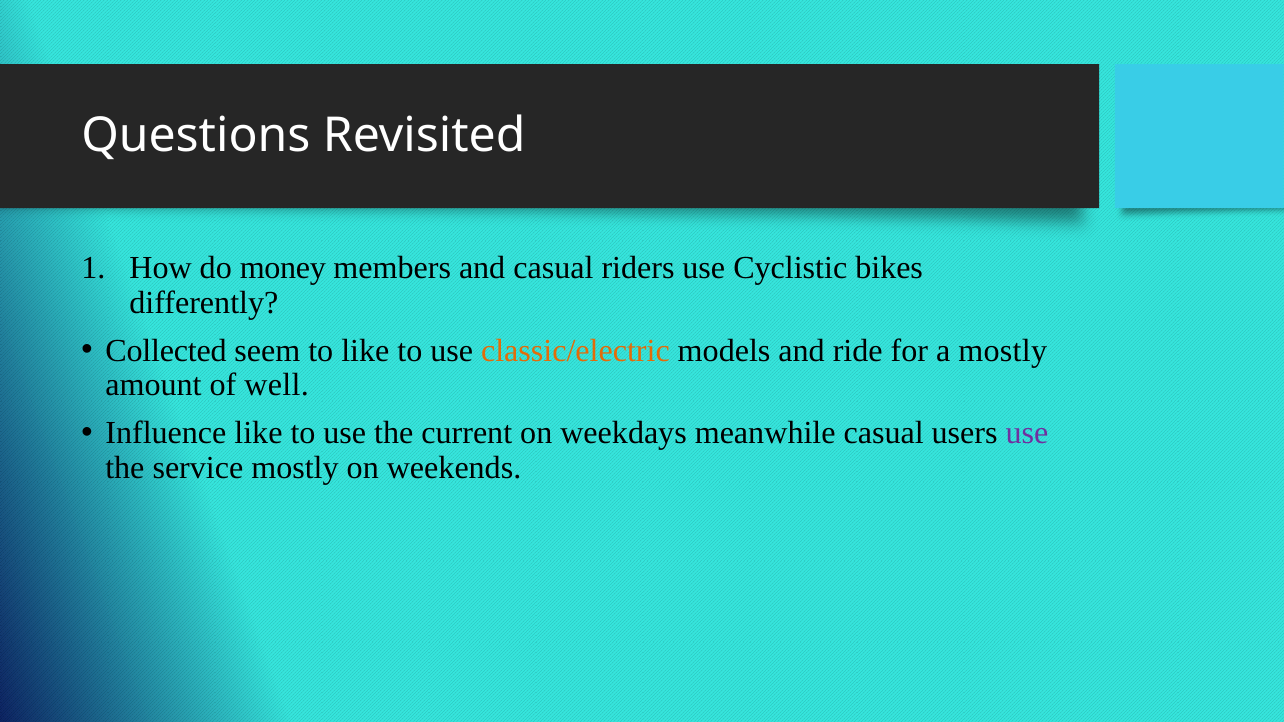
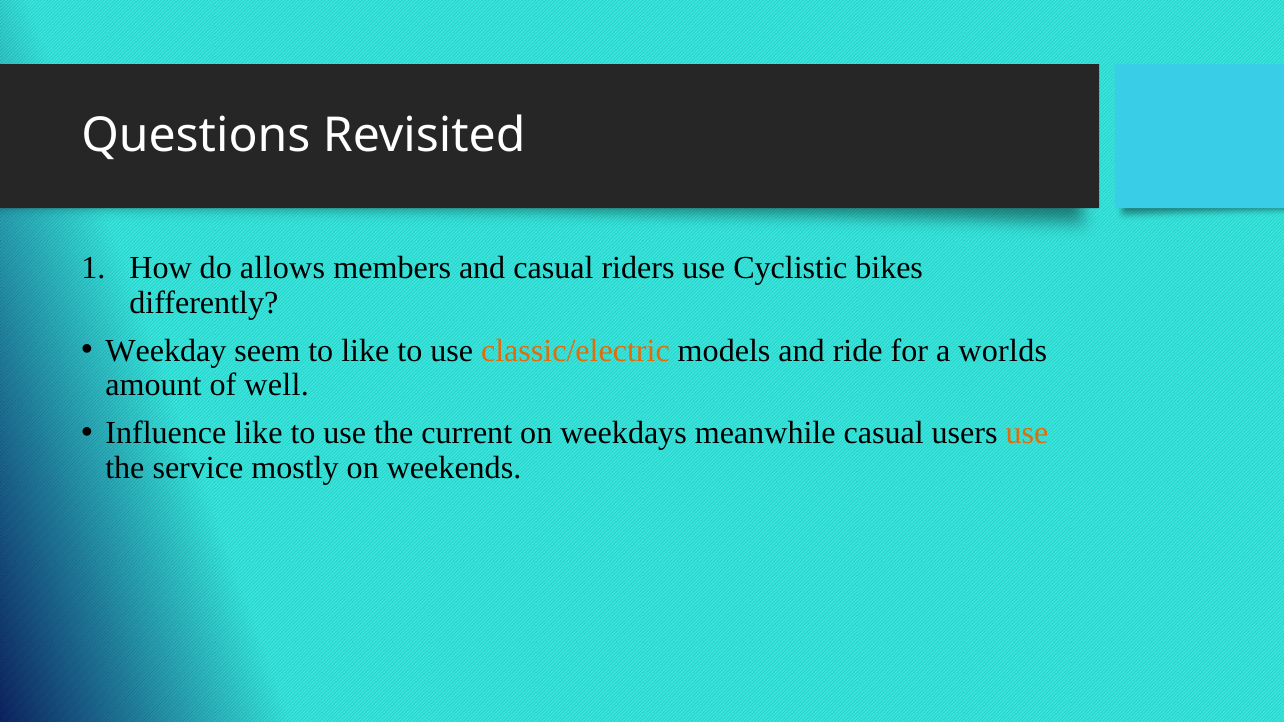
money: money -> allows (282, 268)
Collected: Collected -> Weekday (166, 351)
a mostly: mostly -> worlds (1003, 351)
use colour: purple -> orange (1027, 433)
